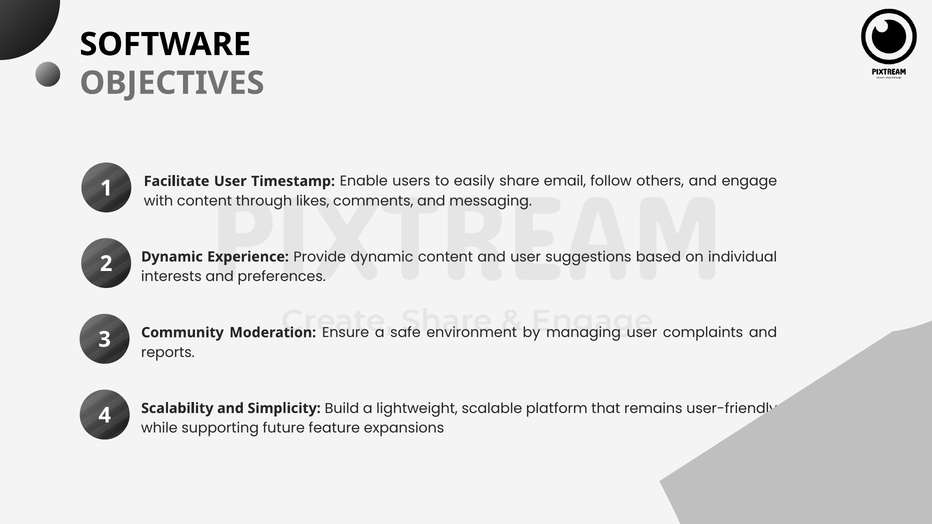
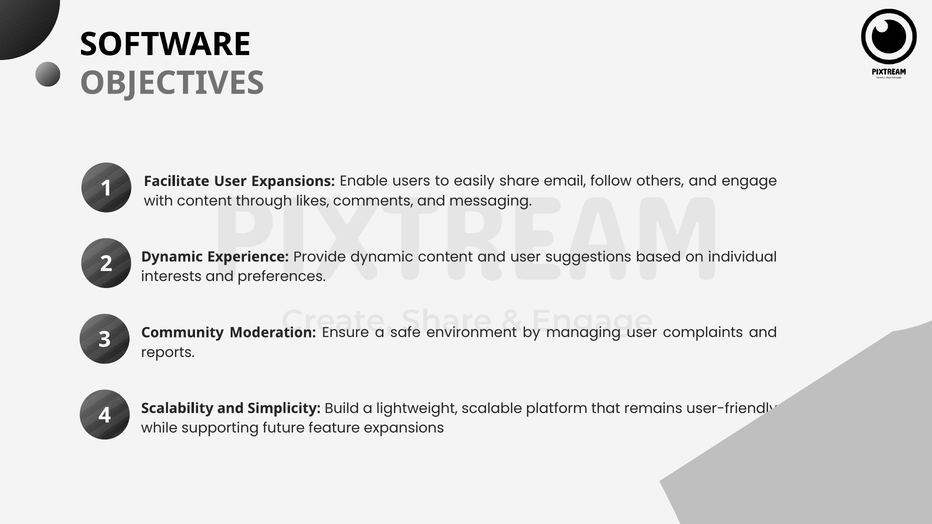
User Timestamp: Timestamp -> Expansions (293, 181)
